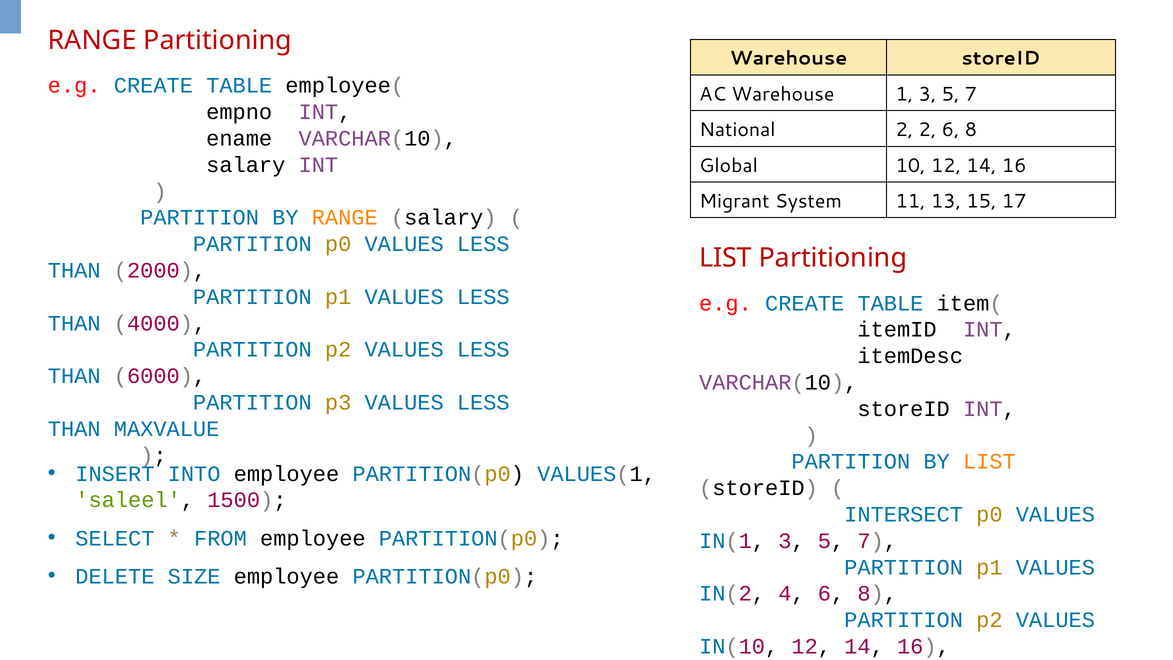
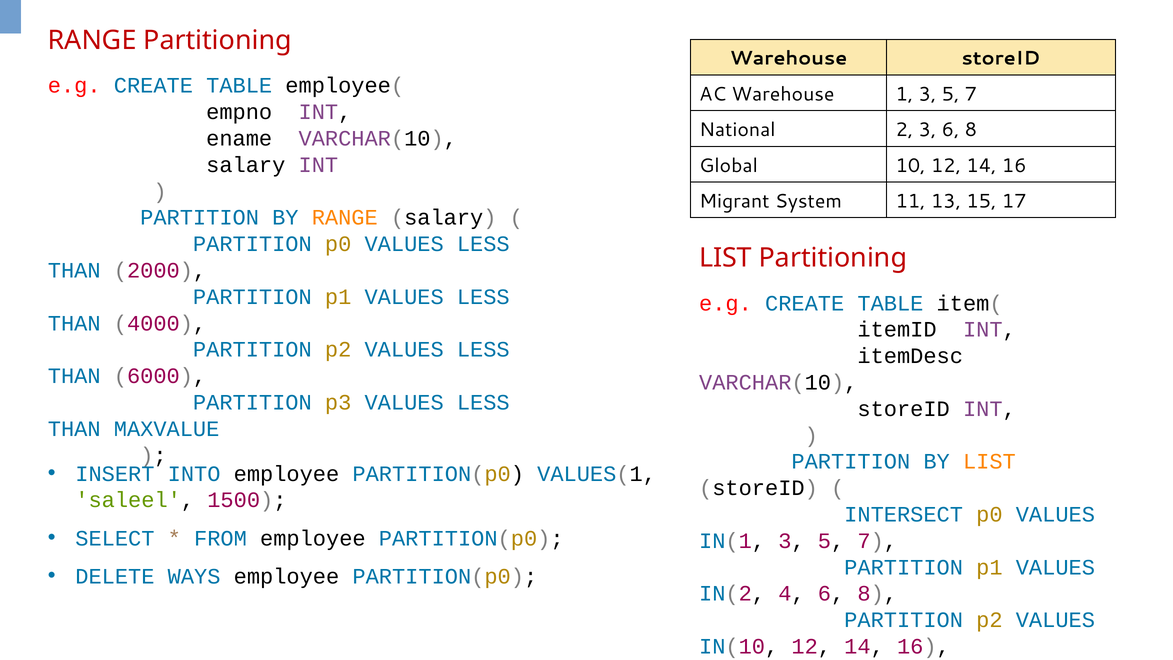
2 2: 2 -> 3 (927, 130)
SIZE: SIZE -> WAYS (194, 576)
